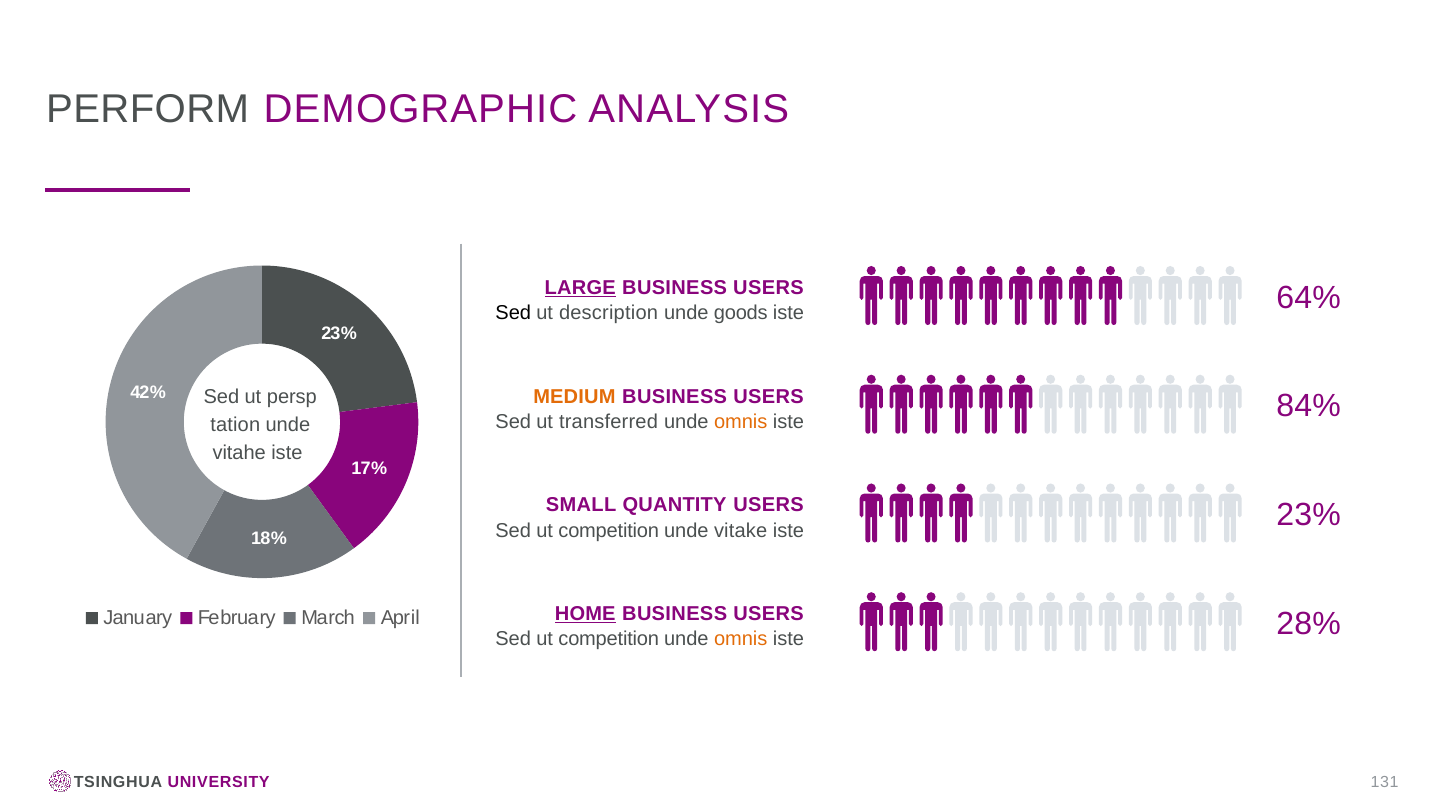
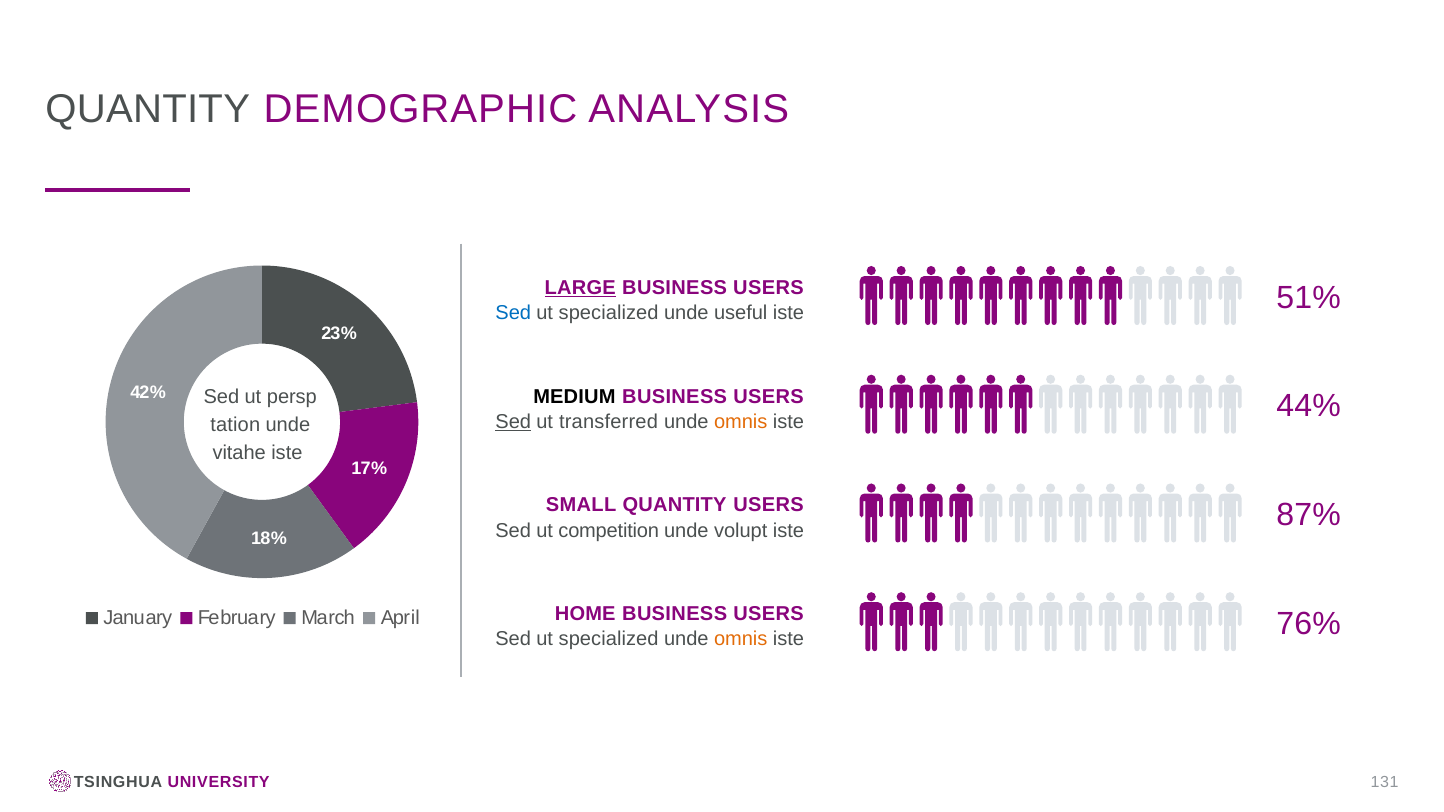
PERFORM: PERFORM -> QUANTITY (148, 109)
64%: 64% -> 51% (1309, 298)
Sed colour: black -> blue (513, 313)
description: description -> specialized (609, 313)
goods: goods -> useful (741, 313)
MEDIUM colour: orange -> black (574, 397)
84%: 84% -> 44% (1309, 406)
Sed underline: none -> present (513, 422)
USERS 23%: 23% -> 87% (1309, 515)
vitake: vitake -> volupt (741, 531)
HOME underline: present -> none (585, 614)
28%: 28% -> 76% (1309, 624)
competition: competition -> specialized (609, 640)
